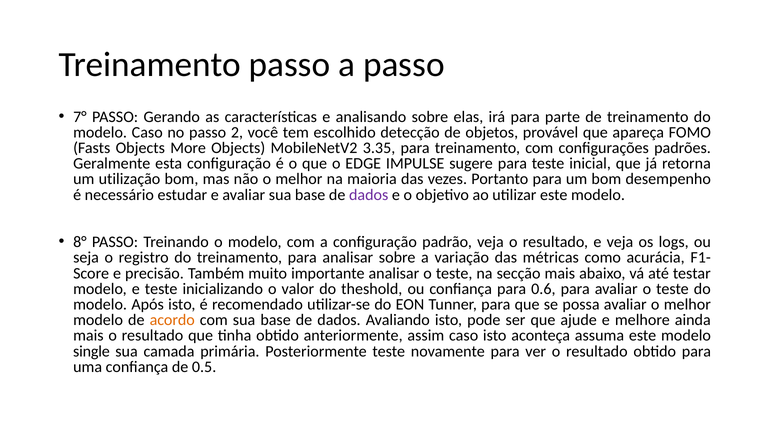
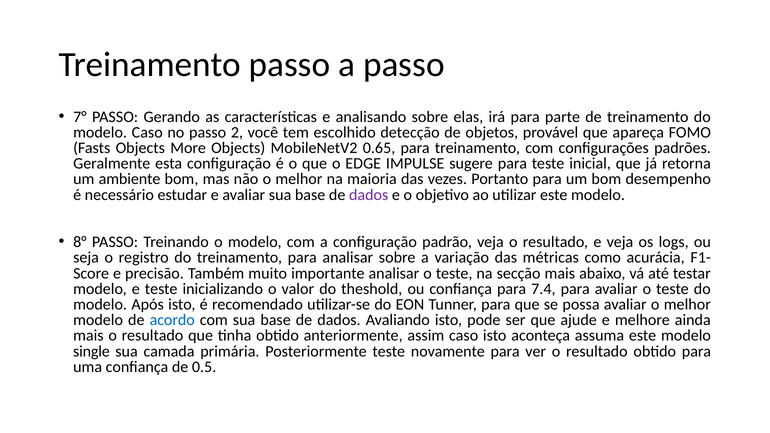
3.35: 3.35 -> 0.65 (379, 148)
utilização: utilização -> ambiente (130, 179)
0.6: 0.6 -> 7.4 (543, 289)
acordo colour: orange -> blue (172, 320)
